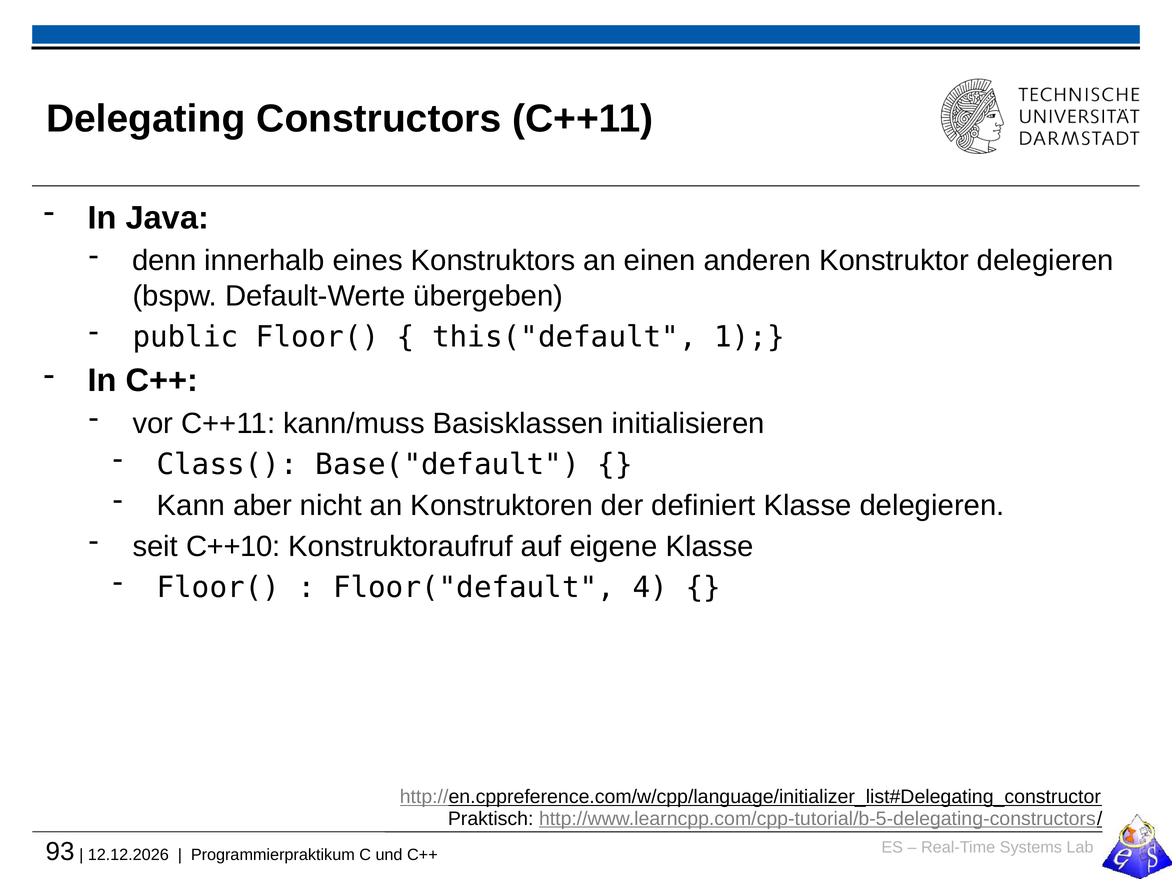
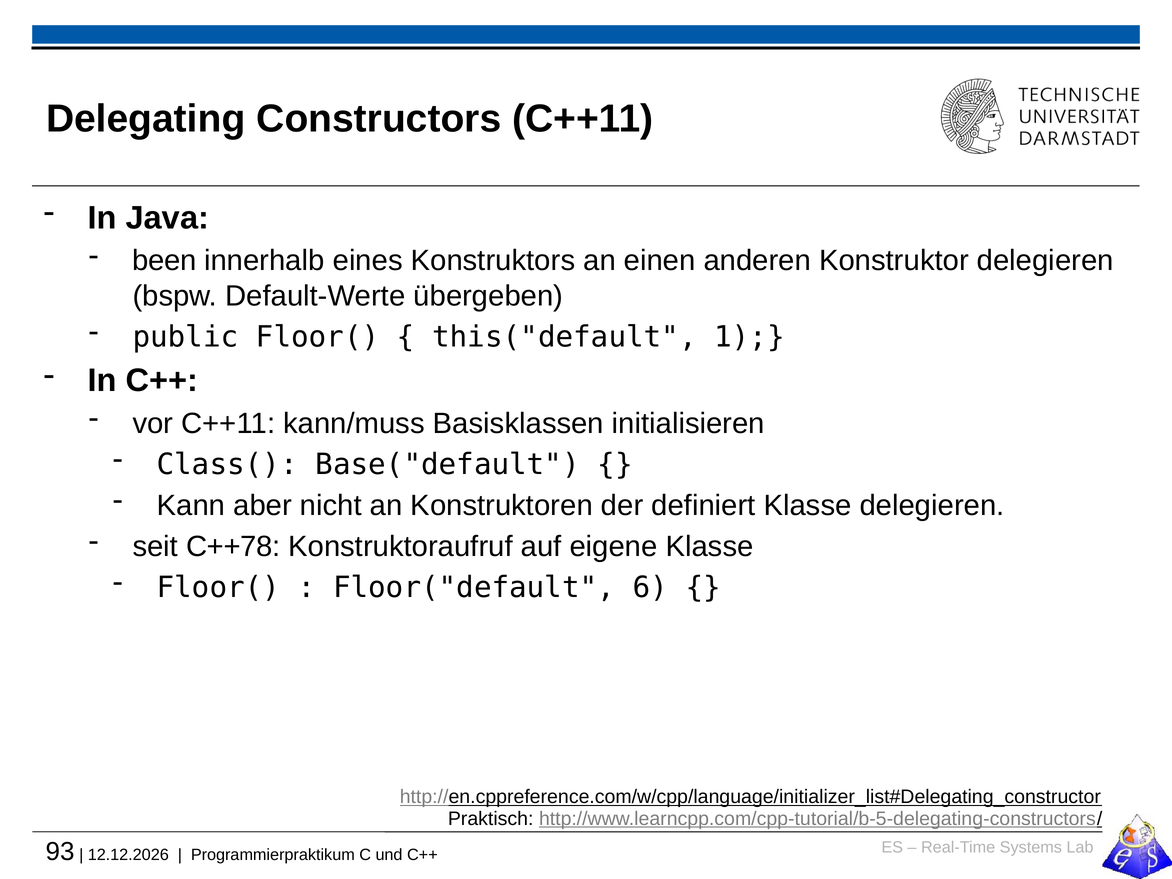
denn: denn -> been (164, 261)
C++10: C++10 -> C++78 (233, 547)
4: 4 -> 6 (650, 588)
